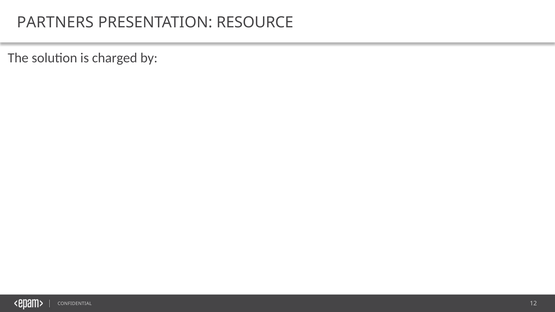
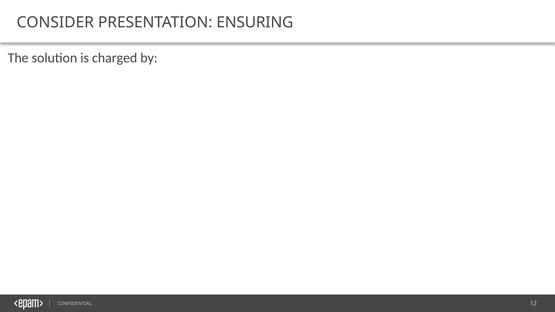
PARTNERS: PARTNERS -> CONSIDER (55, 22)
RESOURCE: RESOURCE -> ENSURING (255, 22)
